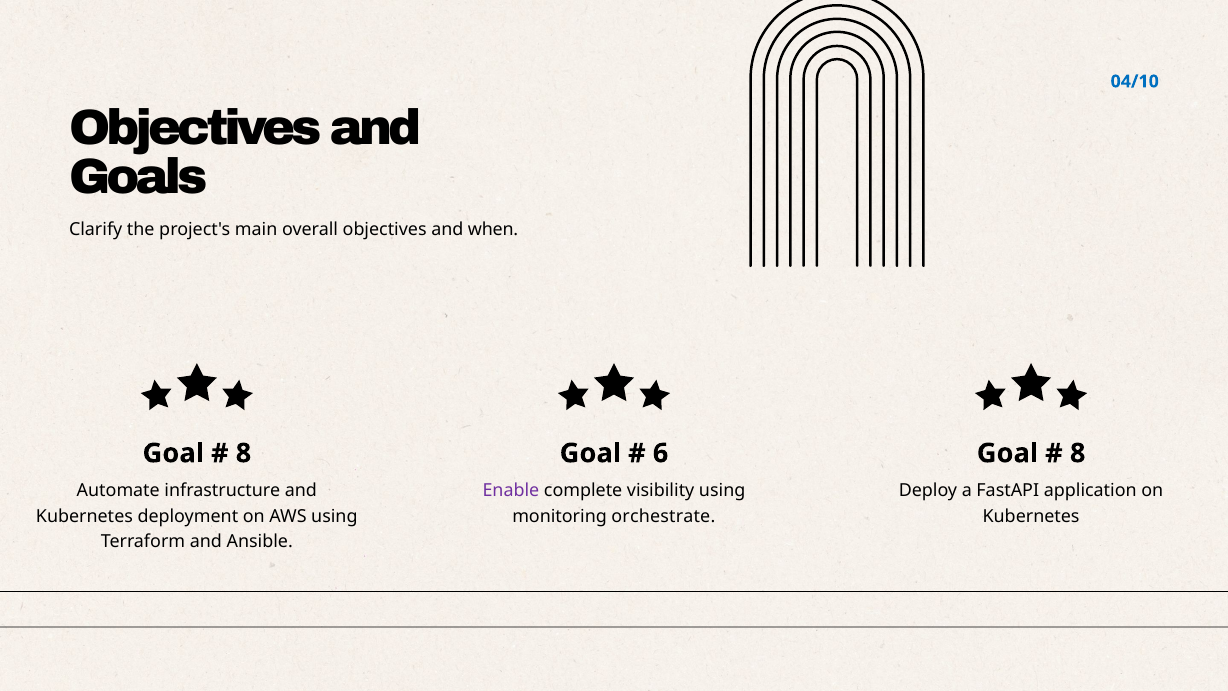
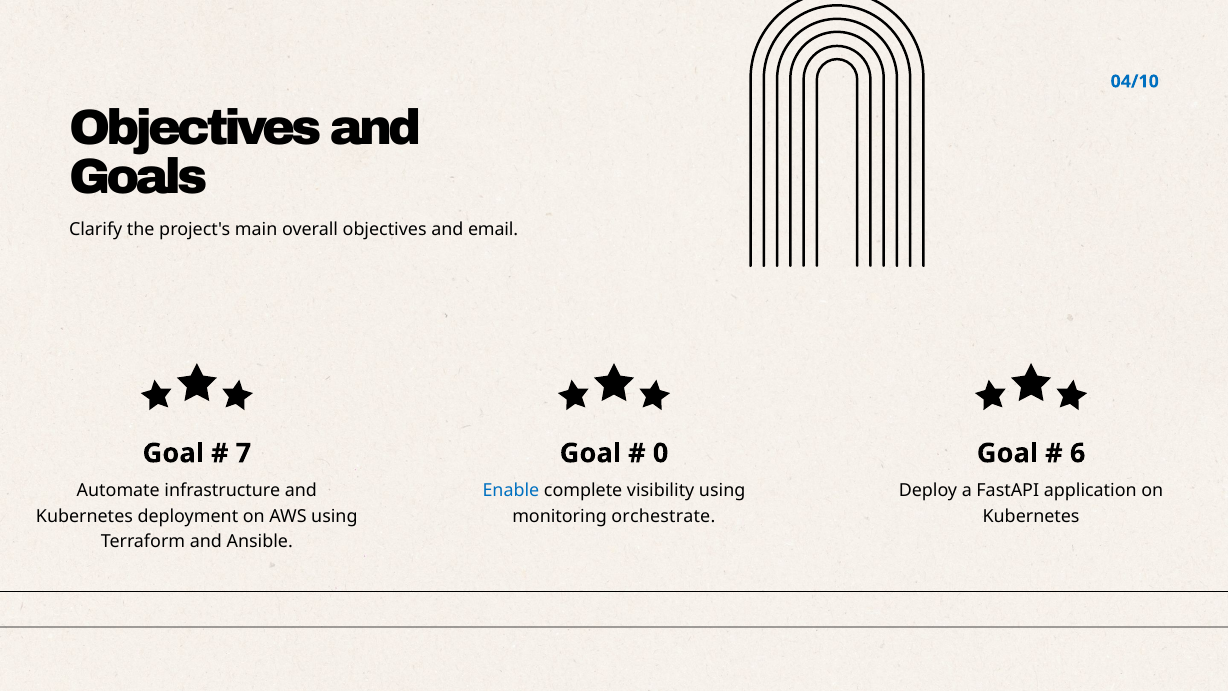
when: when -> email (493, 230)
8: 8 -> 7 (243, 453)
6: 6 -> 0 (661, 453)
8: 8 -> 6 (1078, 453)
Enable colour: purple -> blue (511, 491)
